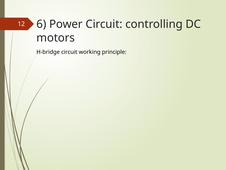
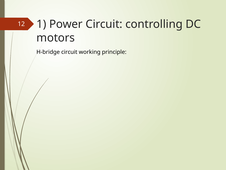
6: 6 -> 1 (41, 24)
